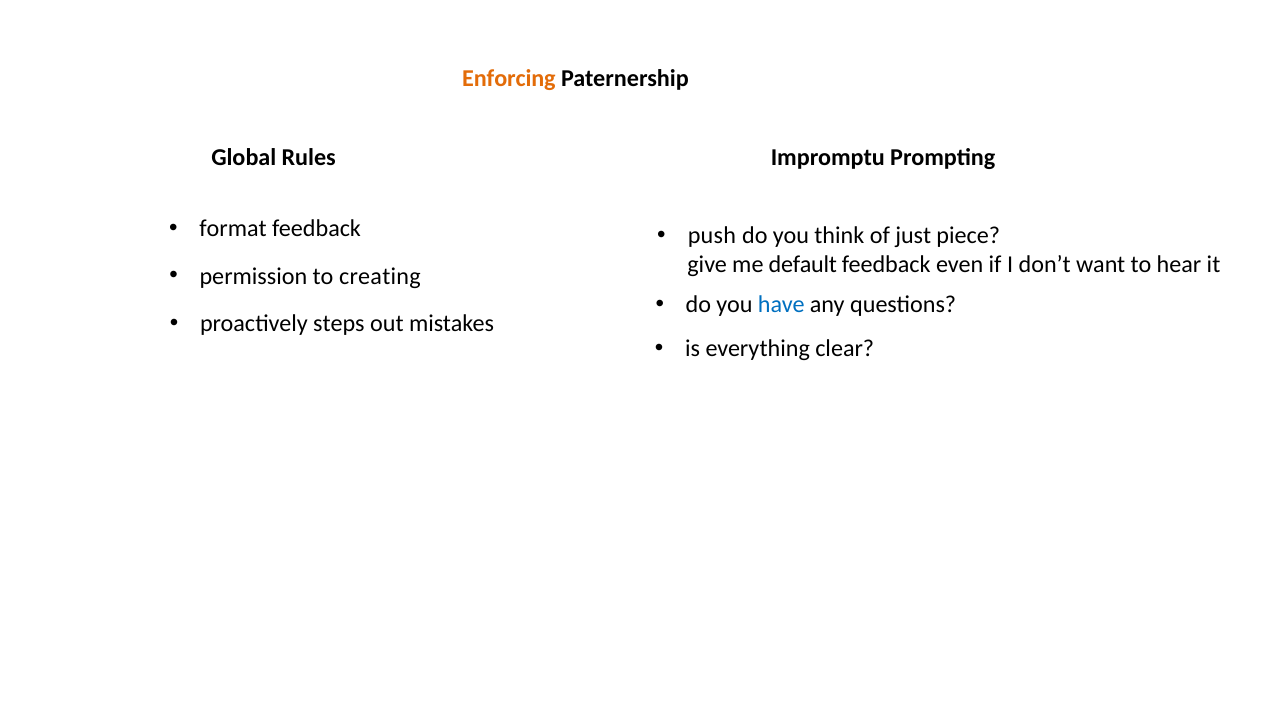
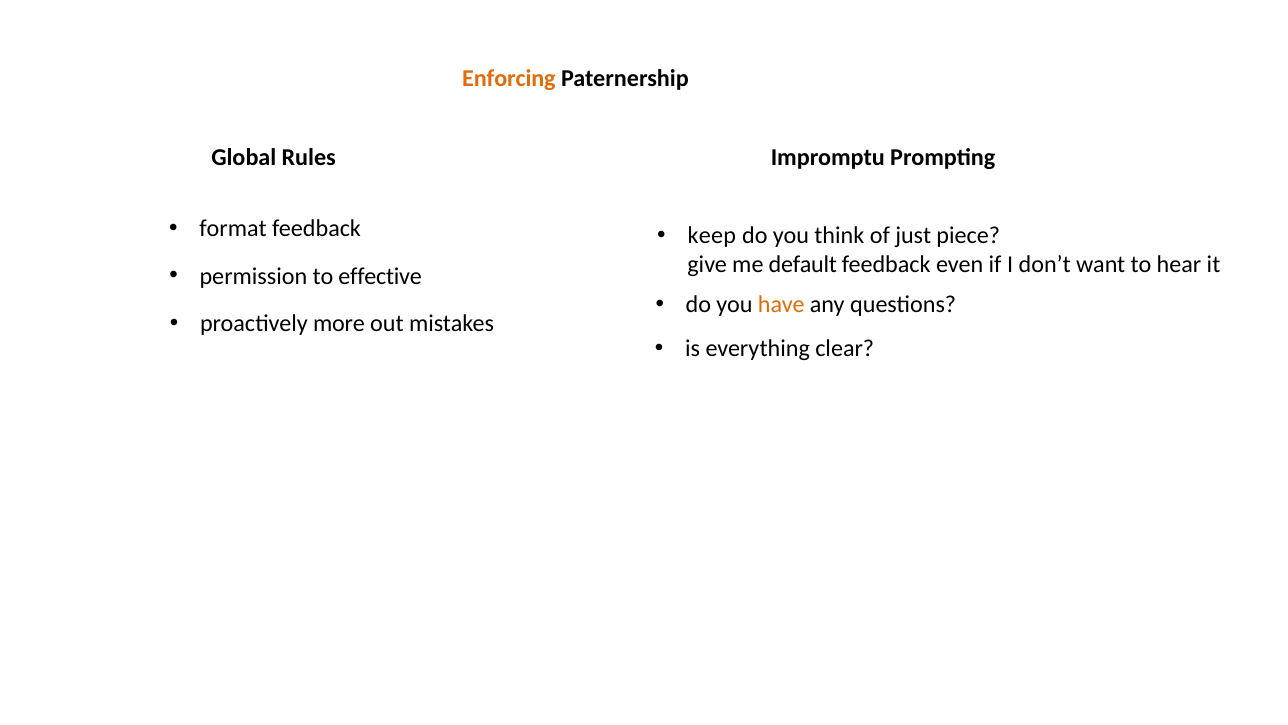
push: push -> keep (712, 236)
creating: creating -> effective (380, 276)
have colour: blue -> orange (781, 304)
steps: steps -> more (339, 324)
